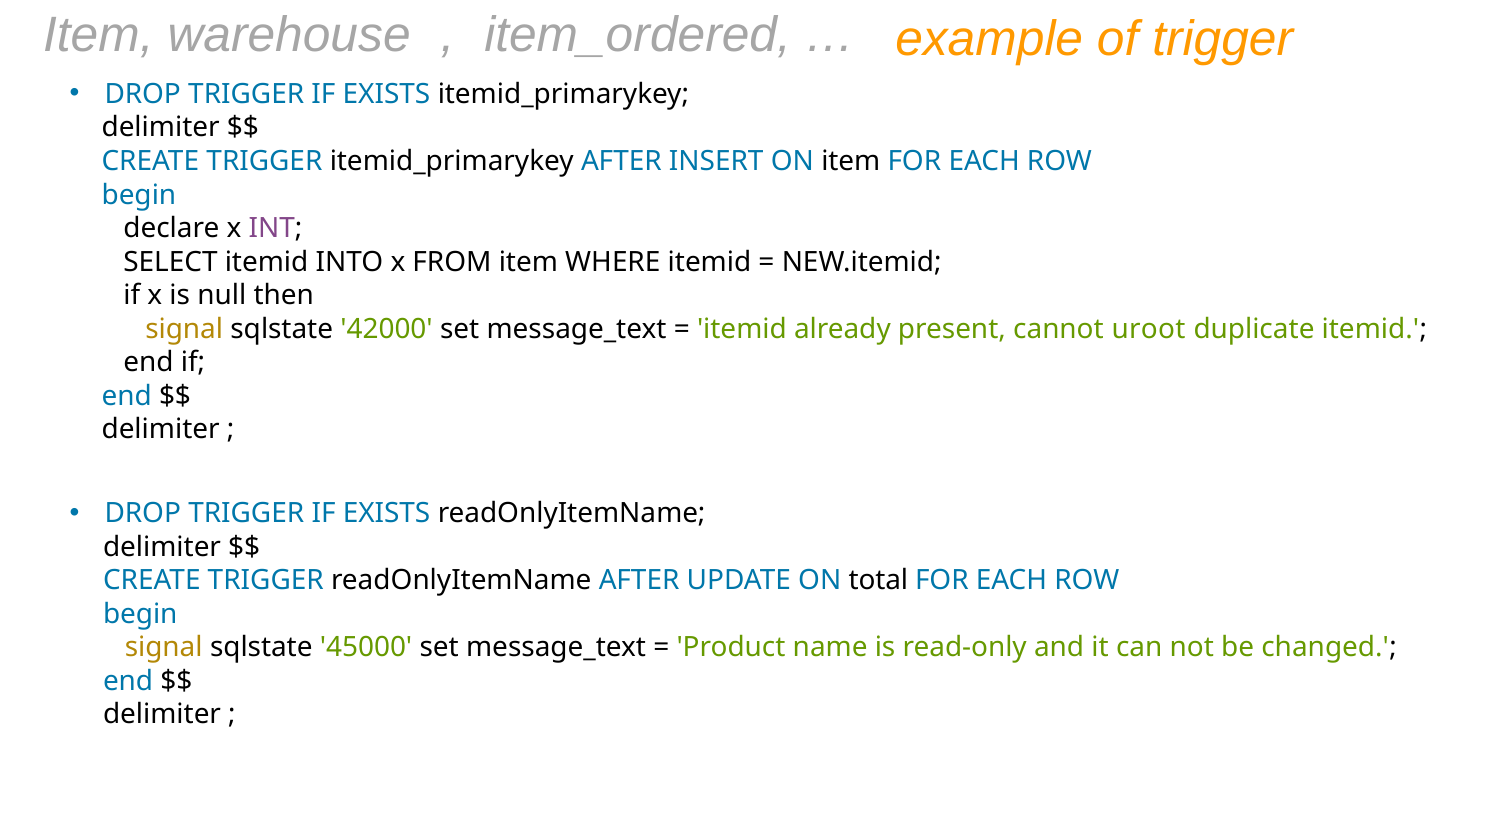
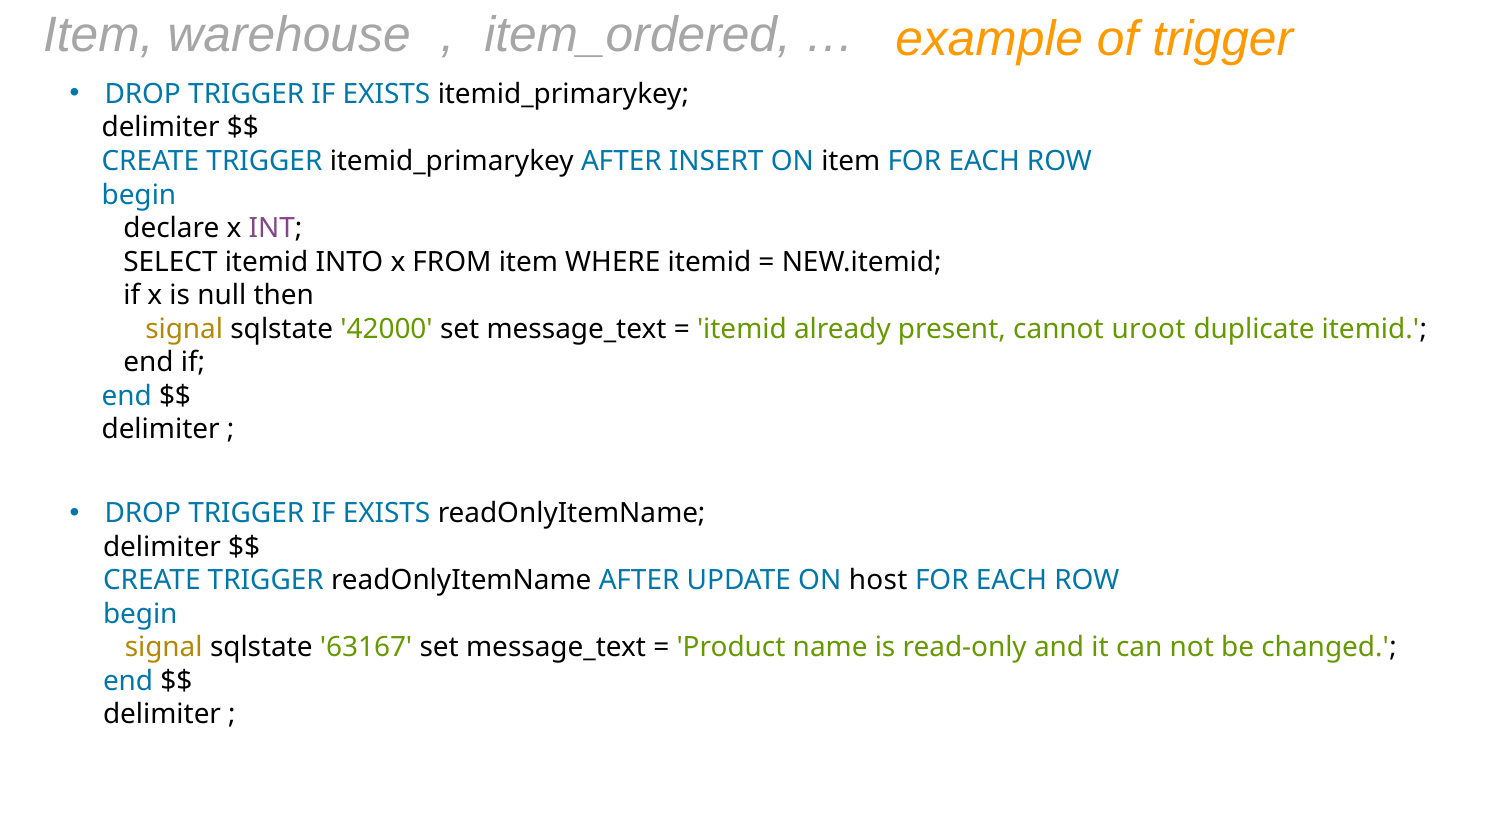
total: total -> host (878, 581)
45000: 45000 -> 63167 (366, 648)
